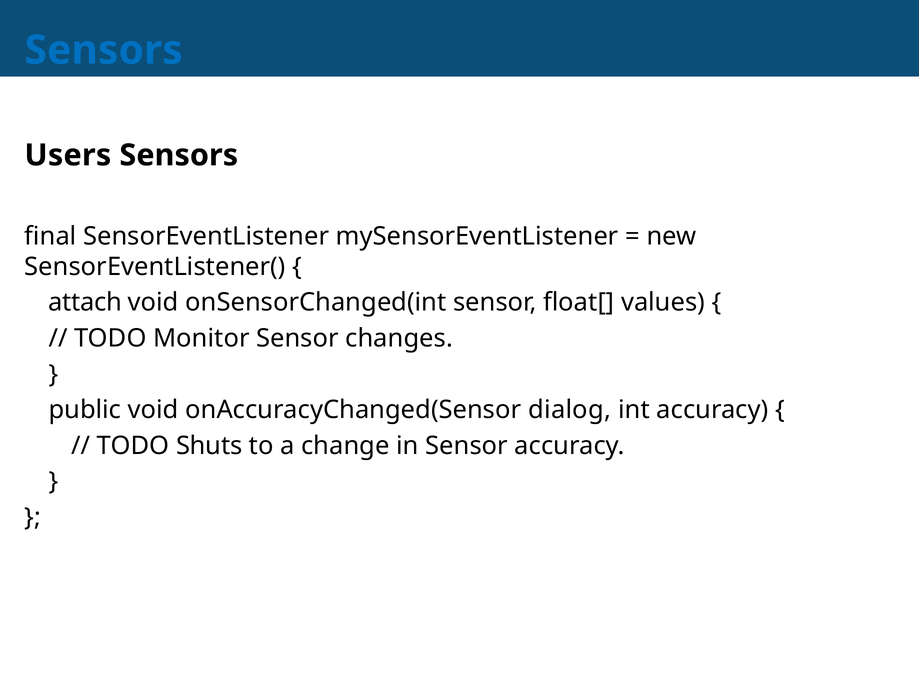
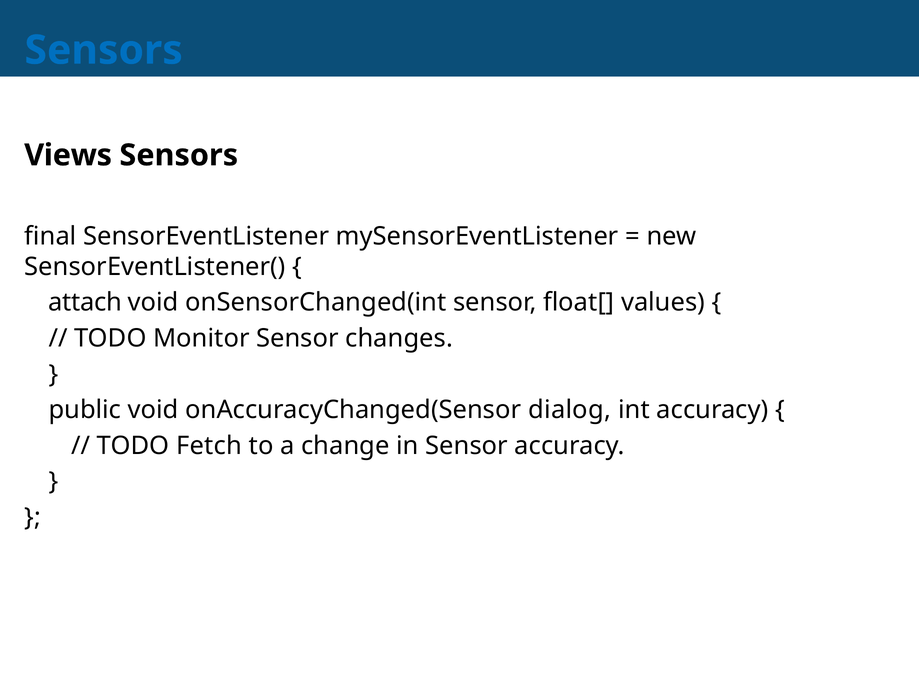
Users: Users -> Views (68, 155)
Shuts: Shuts -> Fetch (209, 446)
